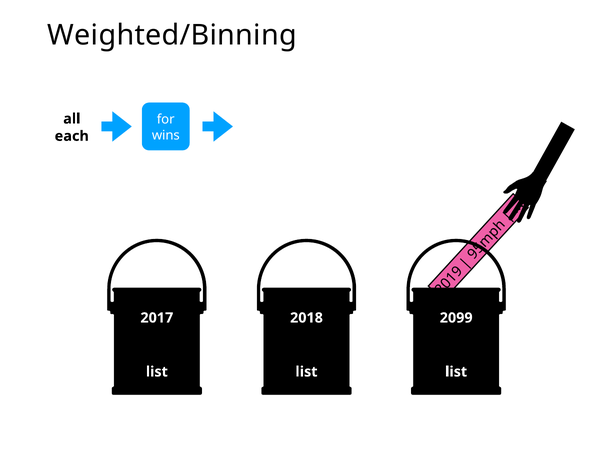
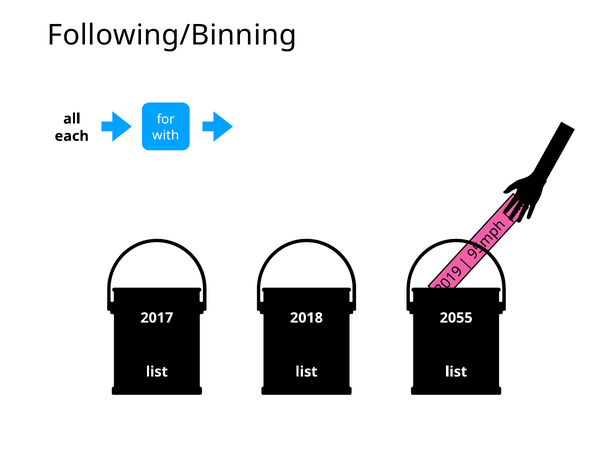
Weighted/Binning: Weighted/Binning -> Following/Binning (172, 35)
wins: wins -> with (166, 135)
2099: 2099 -> 2055 (456, 318)
